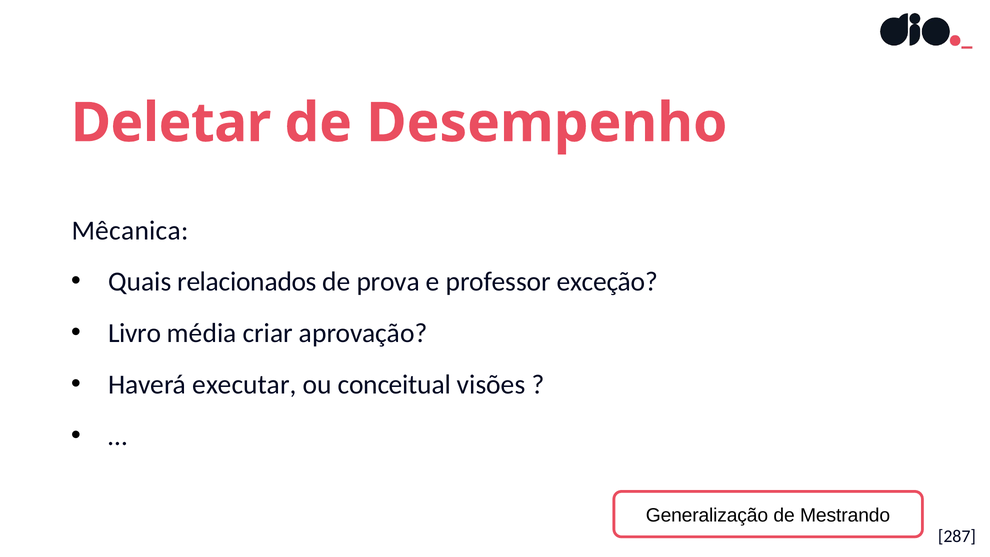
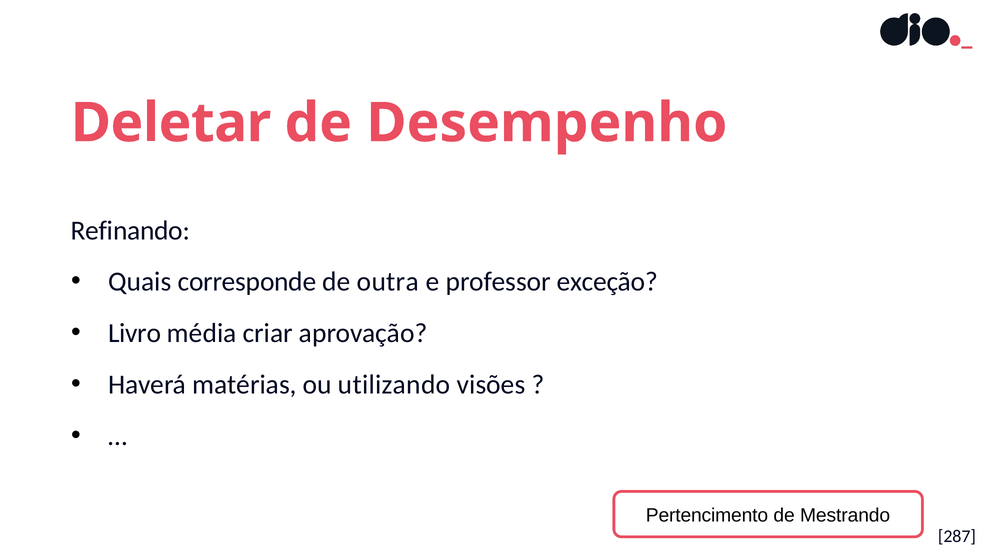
Mêcanica: Mêcanica -> Refinando (130, 230)
relacionados: relacionados -> corresponde (247, 282)
prova: prova -> outra (388, 282)
executar: executar -> matérias (244, 385)
conceitual: conceitual -> utilizando (394, 385)
Generalização: Generalização -> Pertencimento (707, 515)
